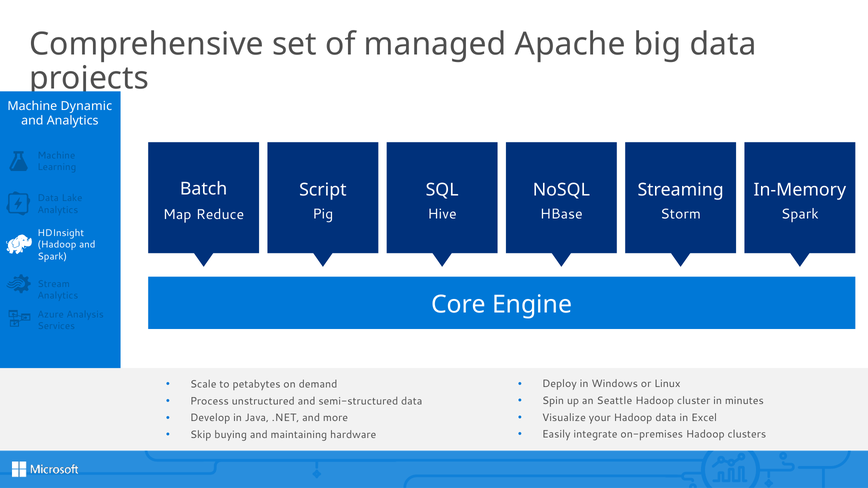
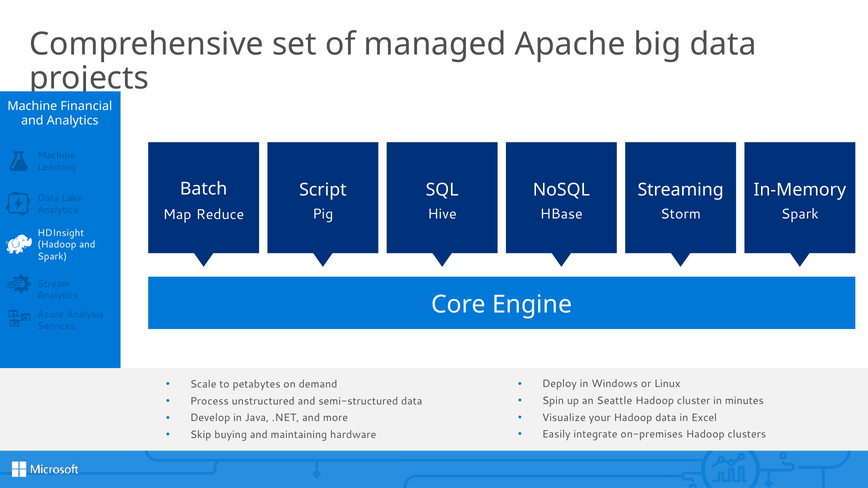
Dynamic: Dynamic -> Financial (86, 106)
